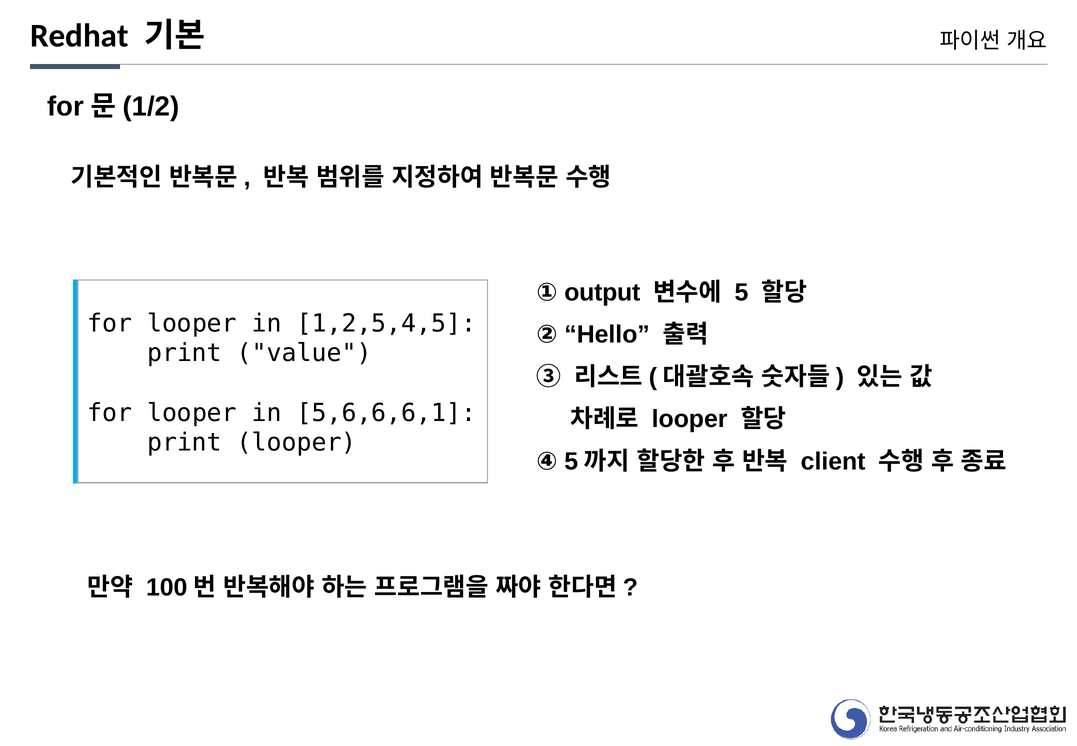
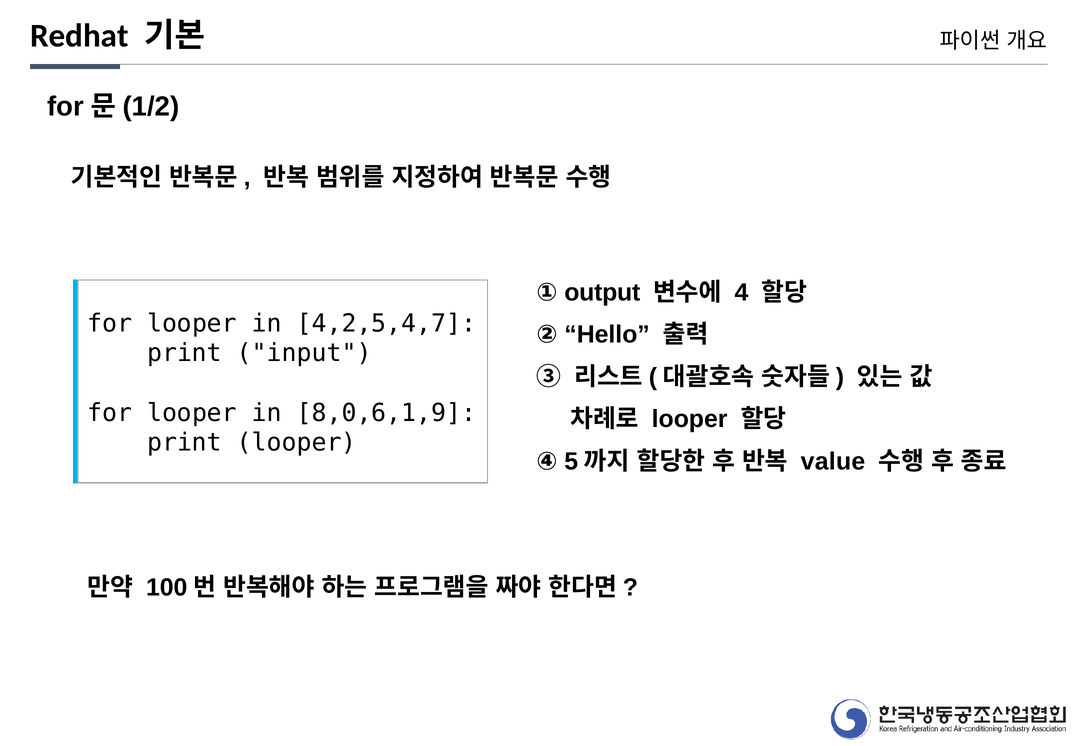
5: 5 -> 4 (742, 292)
1,2,5,4,5: 1,2,5,4,5 -> 4,2,5,4,7 (386, 323)
value: value -> input (304, 353)
5,6,6,6,1: 5,6,6,6,1 -> 8,0,6,1,9 (386, 413)
client: client -> value (833, 461)
